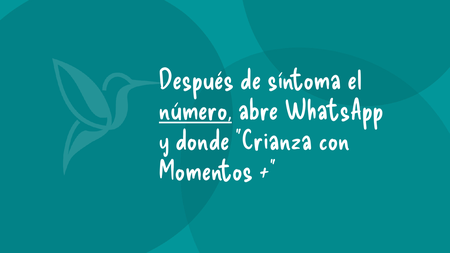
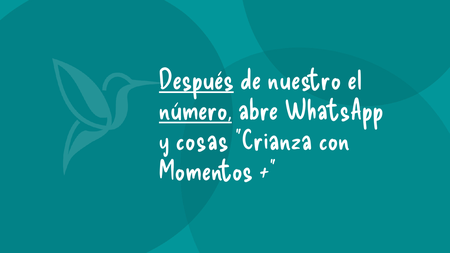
Después underline: none -> present (196, 80)
síntoma: síntoma -> nuestro (304, 80)
donde: donde -> cosas (202, 141)
